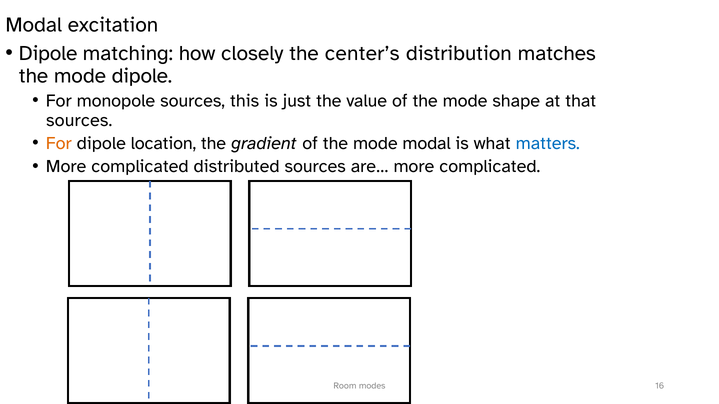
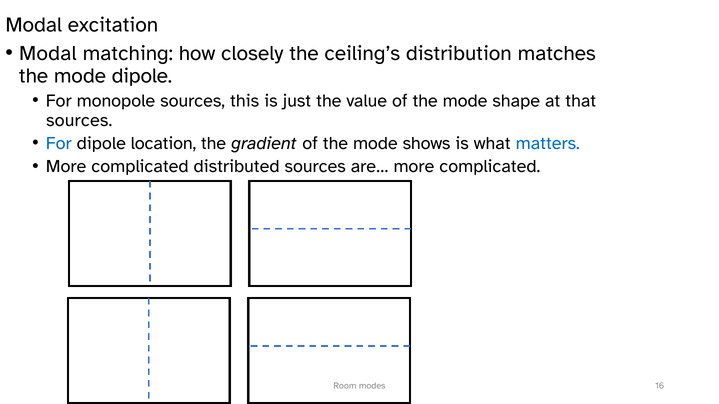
Dipole: Dipole -> Modal (48, 53)
center’s: center’s -> ceiling’s (362, 53)
For colour: orange -> blue (59, 143)
mode modal: modal -> shows (427, 143)
